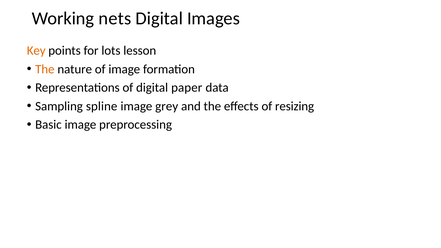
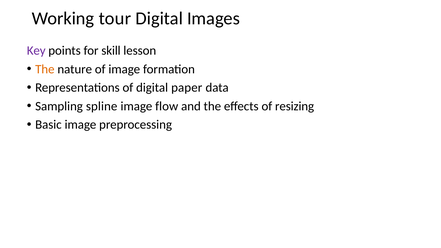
nets: nets -> tour (115, 18)
Key colour: orange -> purple (36, 51)
lots: lots -> skill (111, 51)
grey: grey -> flow (167, 106)
